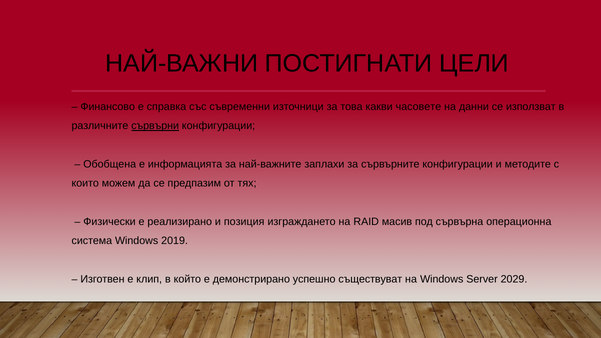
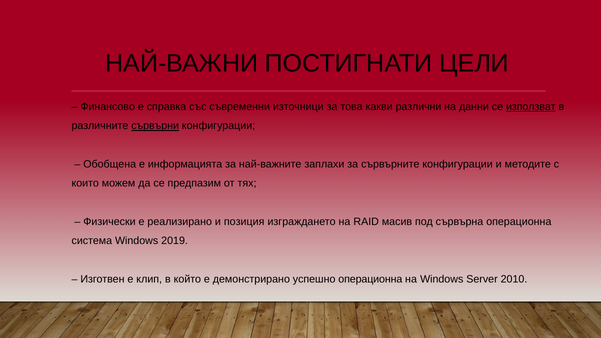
часовете: часовете -> различни (418, 107)
използват underline: none -> present (531, 107)
успешно съществуват: съществуват -> операционна (370, 279)
2029: 2029 -> 2010 (514, 279)
